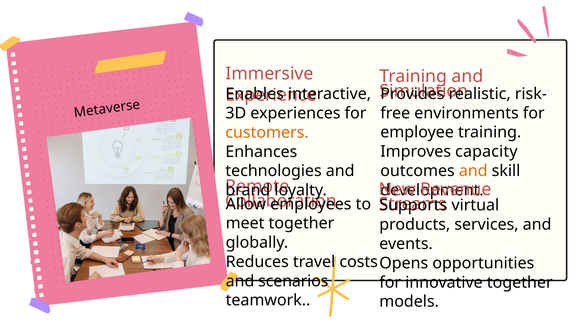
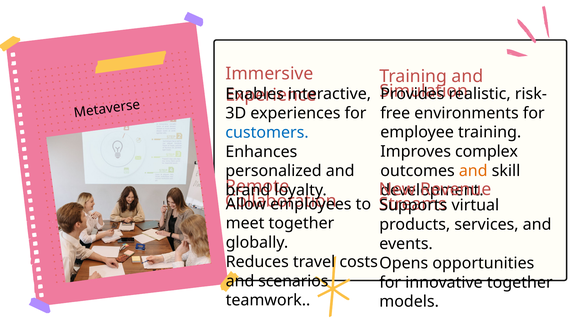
customers colour: orange -> blue (267, 132)
capacity: capacity -> complex (487, 151)
technologies: technologies -> personalized (274, 171)
